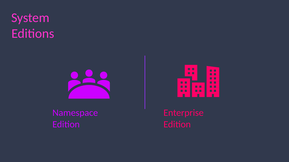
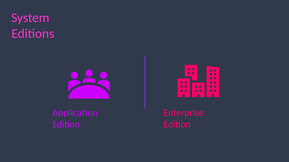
Namespace: Namespace -> Application (75, 113)
